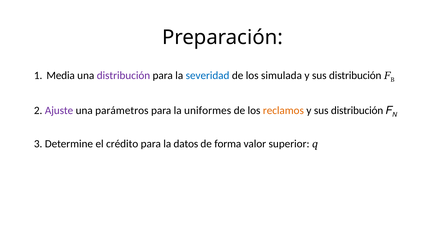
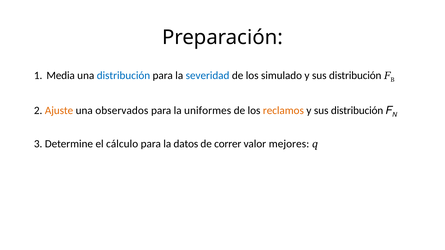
distribución colour: purple -> blue (123, 76)
simulada: simulada -> simulado (282, 76)
Ajuste colour: purple -> orange (59, 111)
parámetros: parámetros -> observados (122, 111)
crédito: crédito -> cálculo (122, 144)
forma: forma -> correr (228, 144)
superior: superior -> mejores (289, 144)
